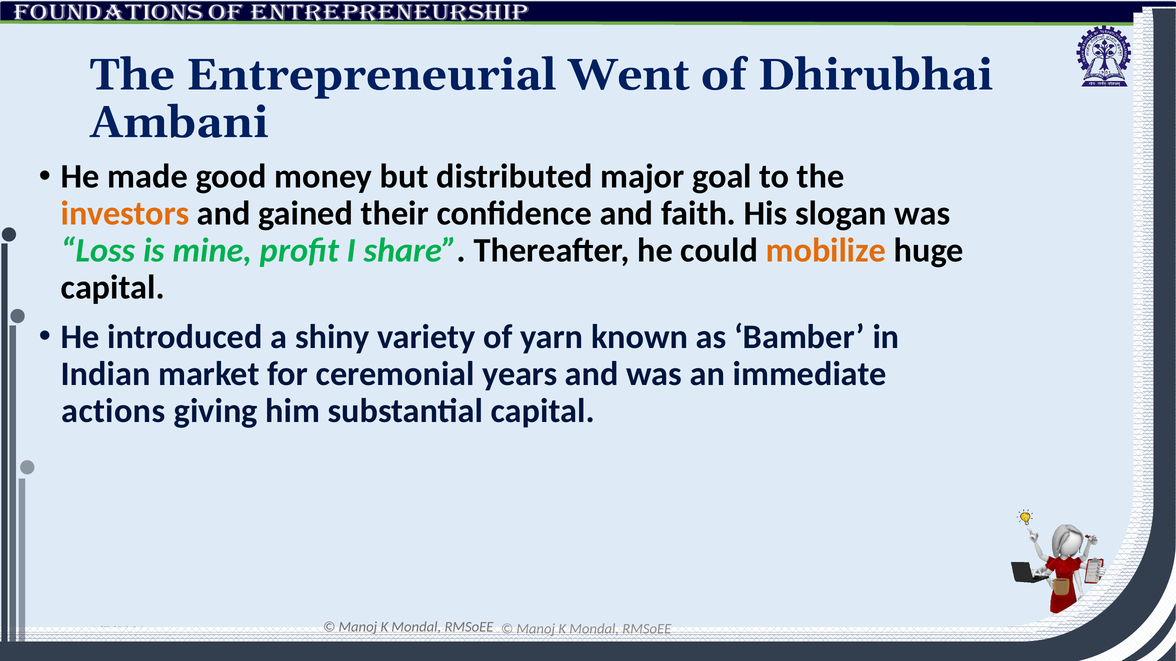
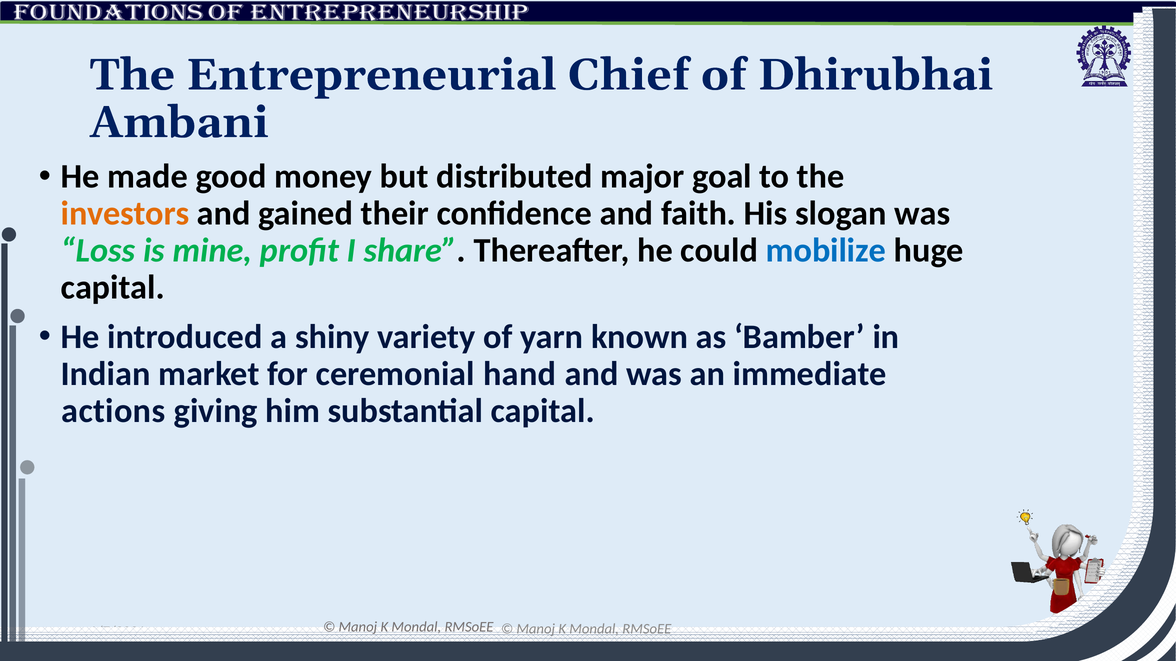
Went: Went -> Chief (629, 75)
mobilize colour: orange -> blue (826, 251)
years: years -> hand (520, 374)
